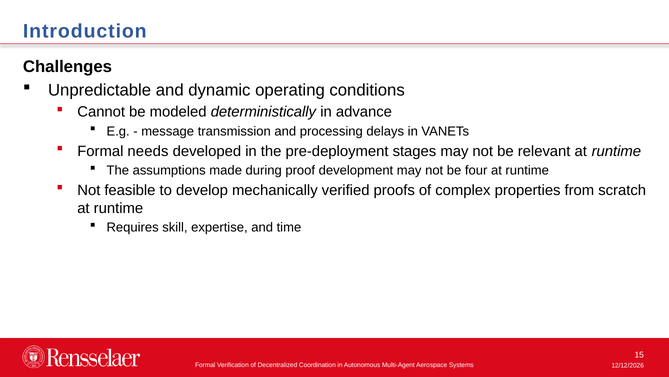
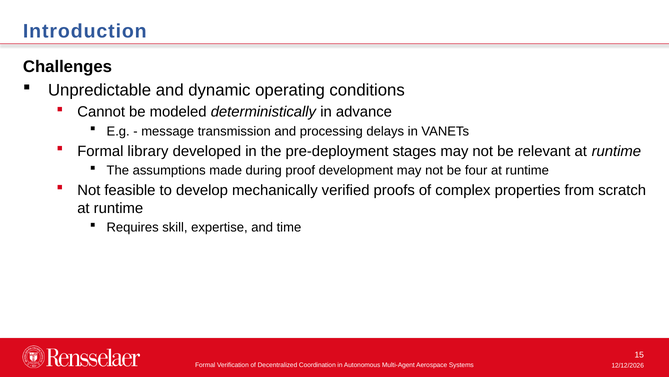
needs: needs -> library (148, 151)
